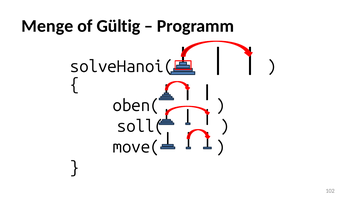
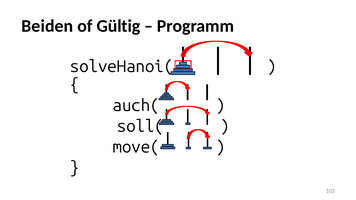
Menge: Menge -> Beiden (47, 26)
oben(: oben( -> auch( (136, 106)
